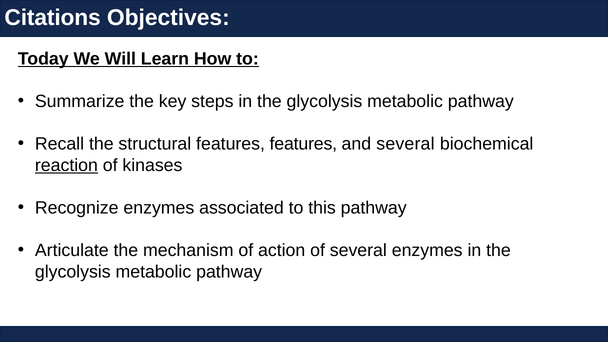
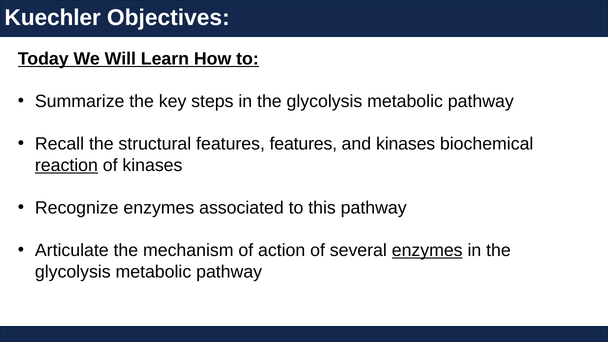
Citations: Citations -> Kuechler (53, 18)
and several: several -> kinases (406, 144)
enzymes underline: none -> present (427, 250)
